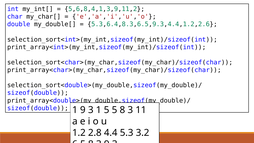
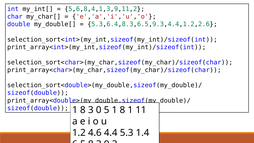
9: 9 -> 8 (83, 110)
3 1: 1 -> 0 (99, 110)
5 5: 5 -> 1 (114, 110)
8 3: 3 -> 1 (130, 110)
2.8: 2.8 -> 4.6 (95, 133)
3.2: 3.2 -> 1.4 (143, 133)
